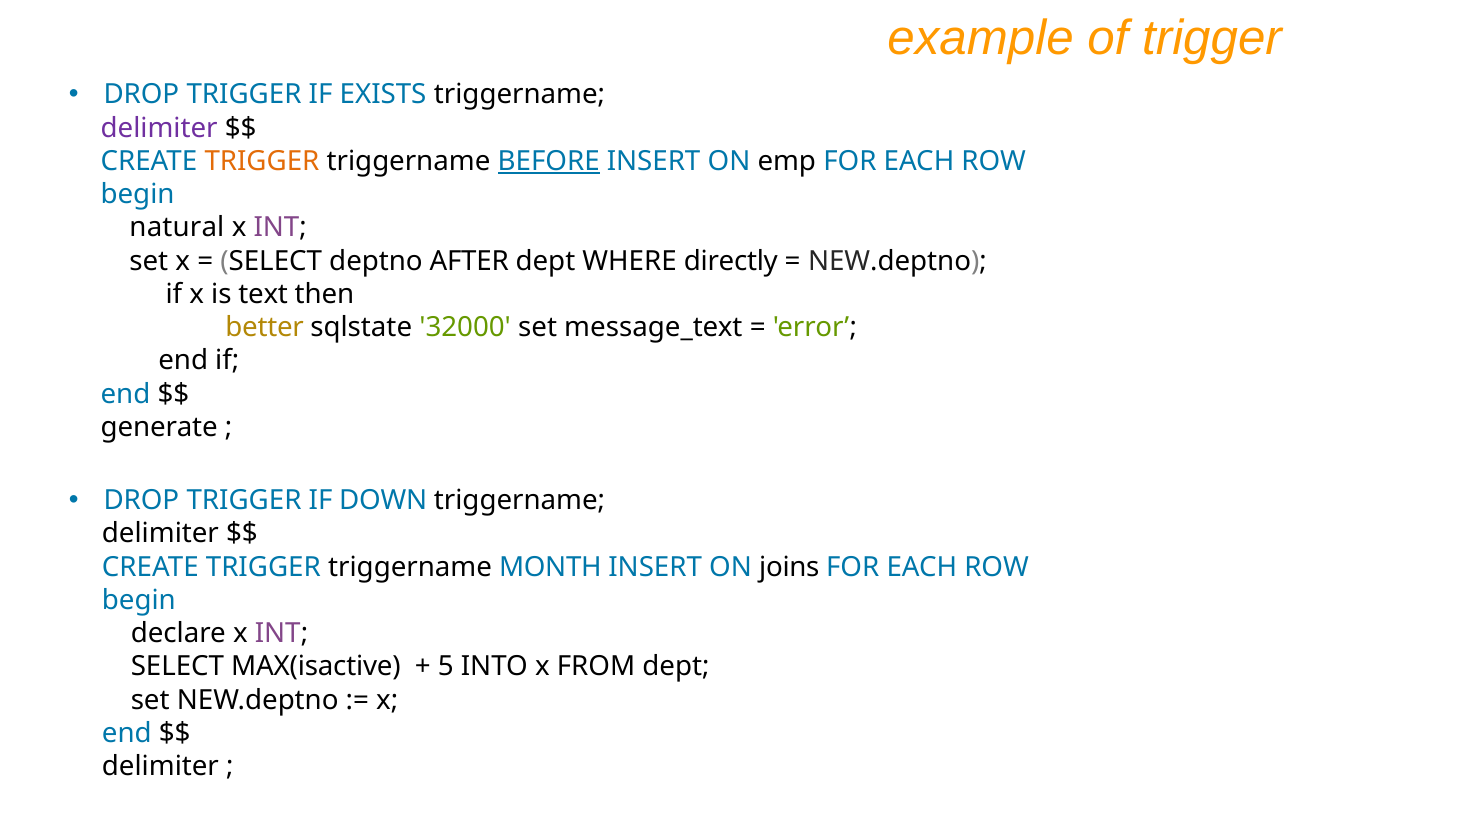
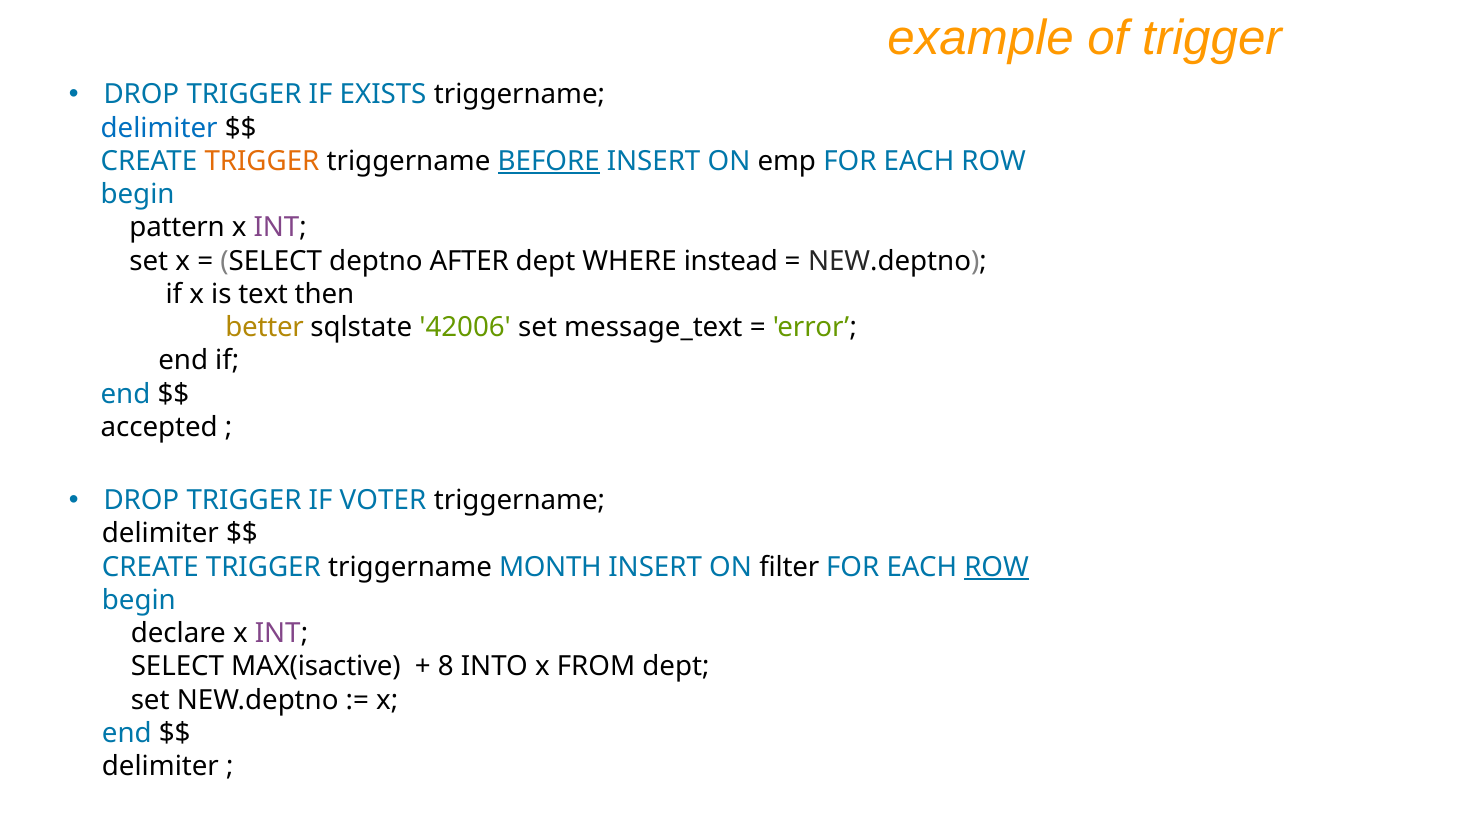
delimiter colour: purple -> blue (159, 128)
natural: natural -> pattern (177, 228)
directly: directly -> instead (731, 261)
32000: 32000 -> 42006 (465, 328)
generate: generate -> accepted (159, 427)
DOWN: DOWN -> VOTER (383, 501)
joins: joins -> filter (789, 567)
ROW underline: none -> present (997, 567)
5: 5 -> 8 (446, 667)
